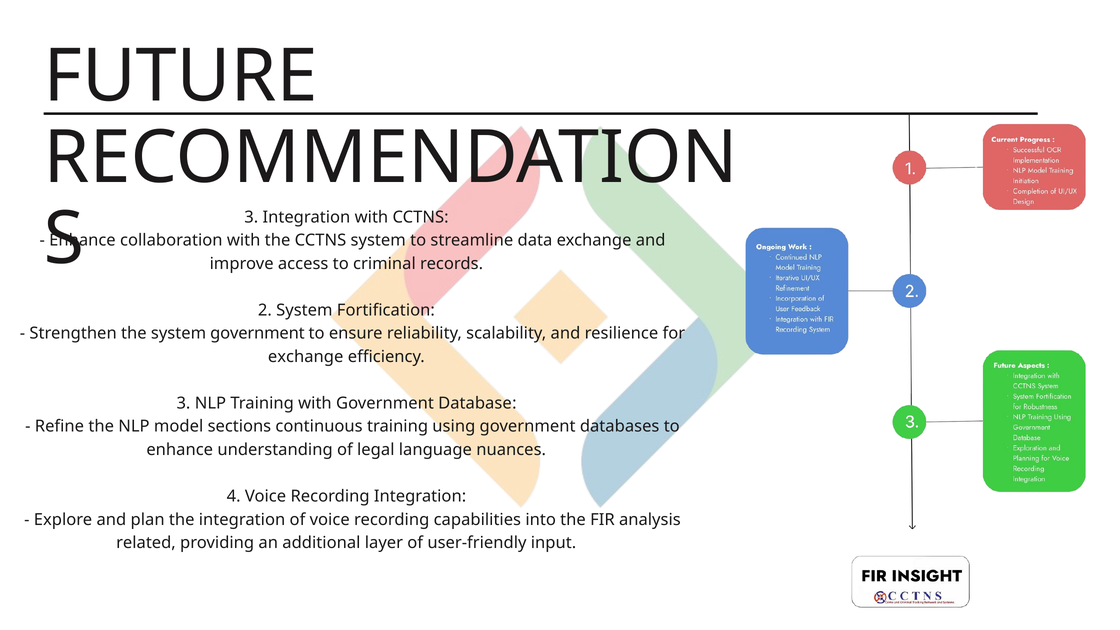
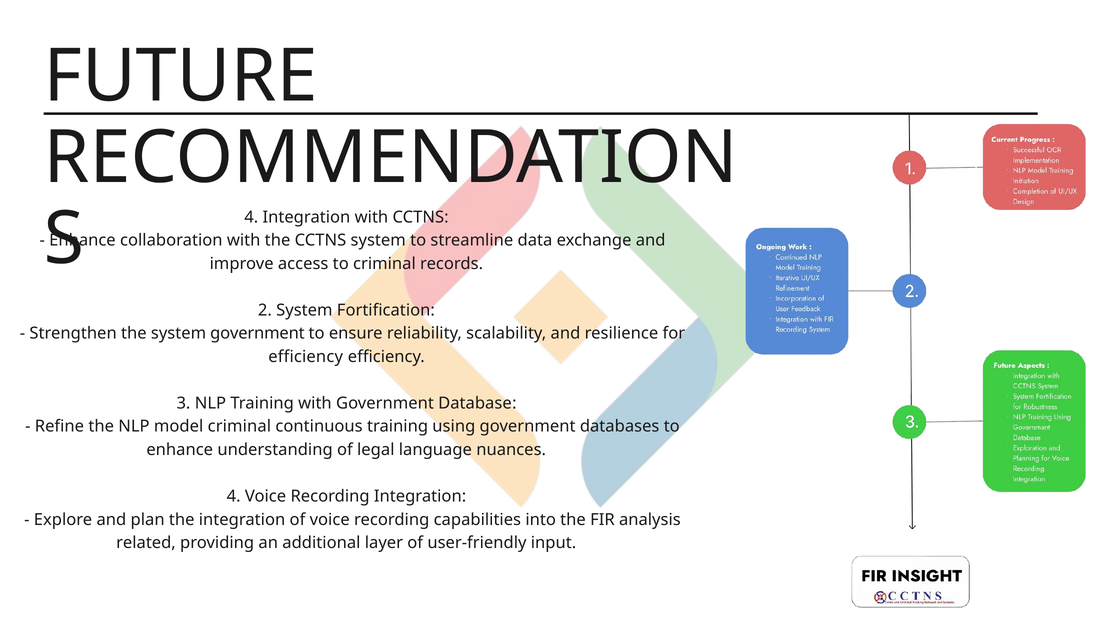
3: 3 -> 4 (251, 217)
exchange: exchange -> efficiency (306, 357)
model sections: sections -> criminal (239, 427)
